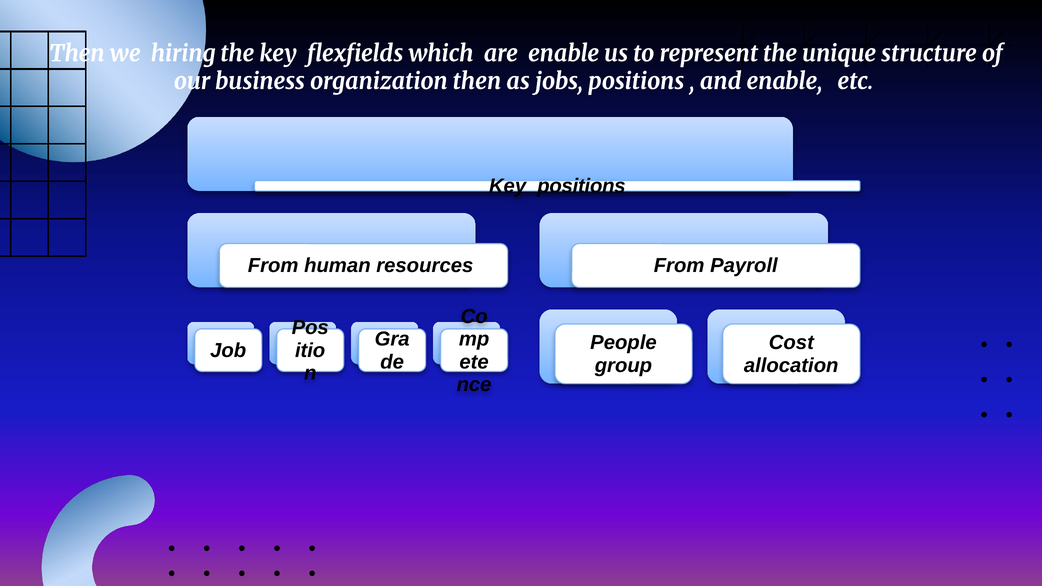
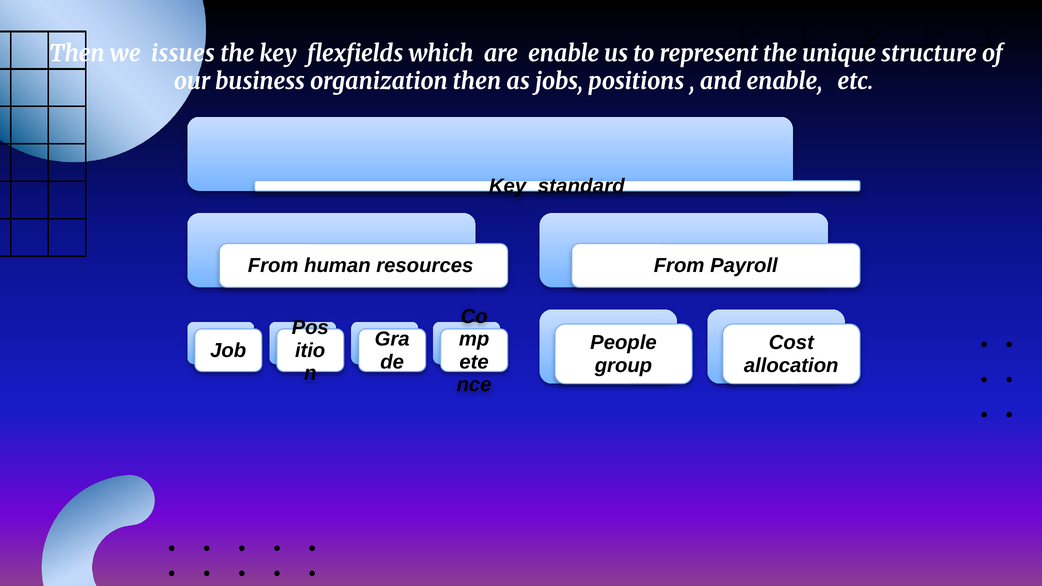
hiring: hiring -> issues (183, 54)
Key positions: positions -> standard (581, 186)
